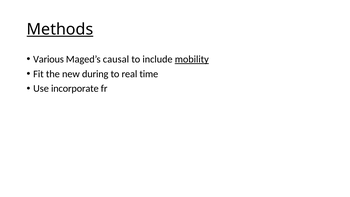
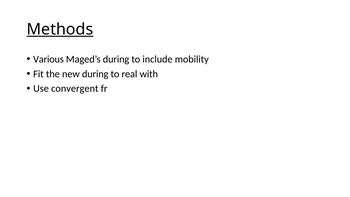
Maged’s causal: causal -> during (116, 59)
mobility underline: present -> none (192, 59)
time: time -> with (149, 74)
incorporate: incorporate -> convergent (75, 89)
